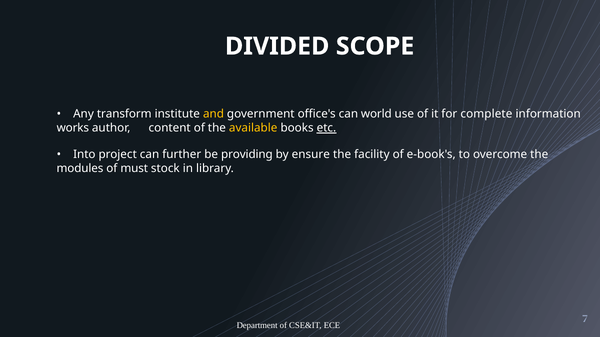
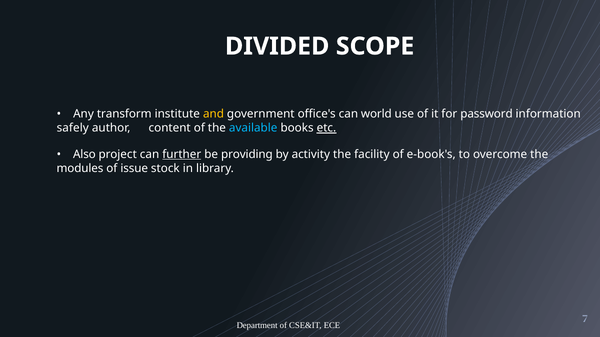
complete: complete -> password (487, 114)
works: works -> safely (73, 128)
available colour: yellow -> light blue (253, 128)
Into: Into -> Also (84, 154)
further underline: none -> present (182, 154)
ensure: ensure -> activity (311, 154)
must: must -> issue (134, 168)
